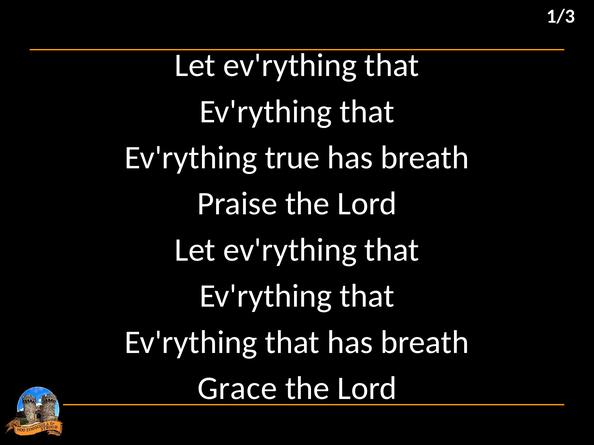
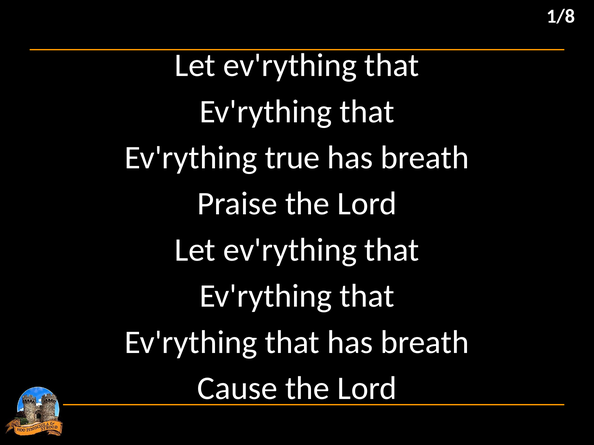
1/3: 1/3 -> 1/8 (561, 16)
Grace: Grace -> Cause (237, 389)
